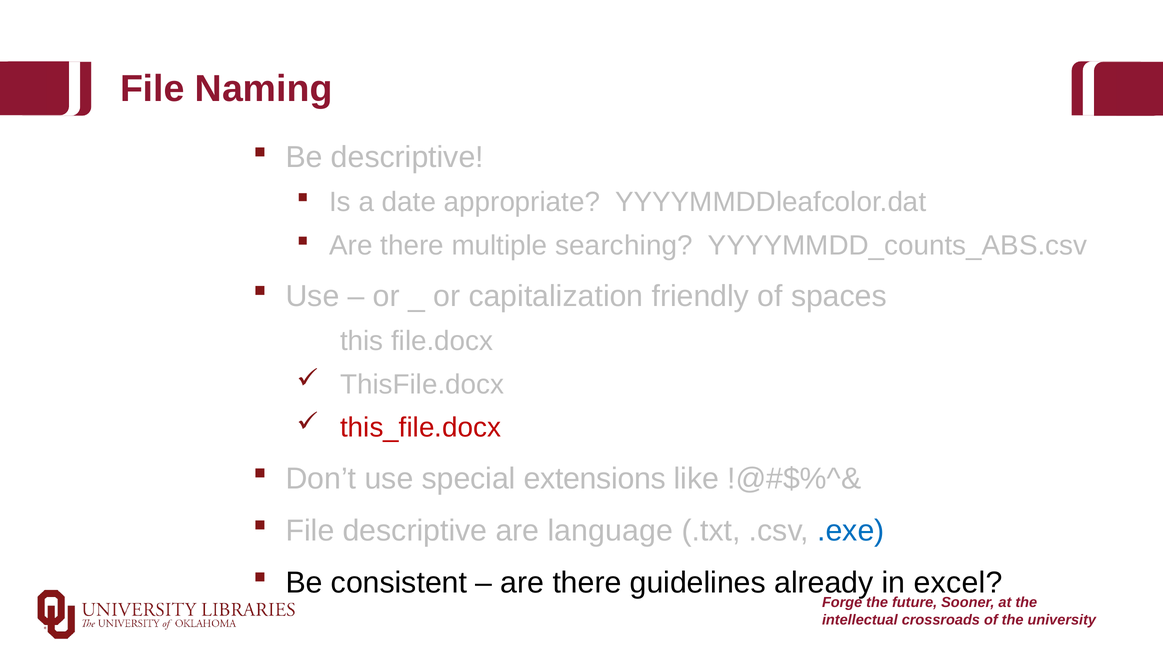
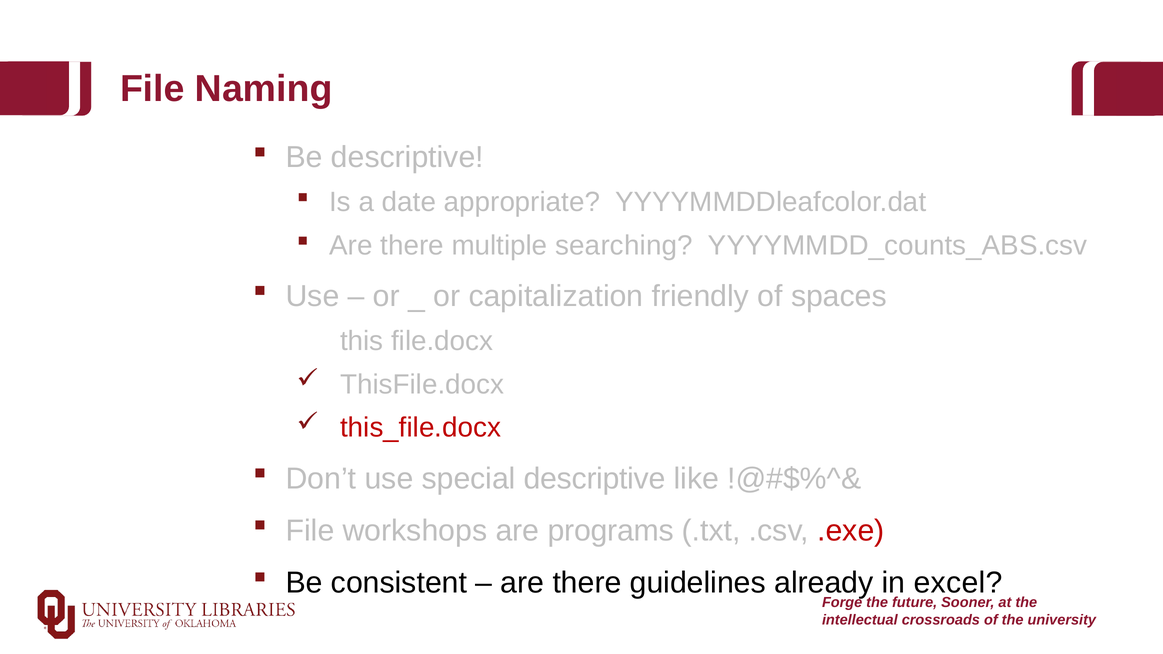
special extensions: extensions -> descriptive (595, 479)
File descriptive: descriptive -> workshops (415, 531)
language: language -> programs (611, 531)
.exe colour: blue -> red (851, 531)
